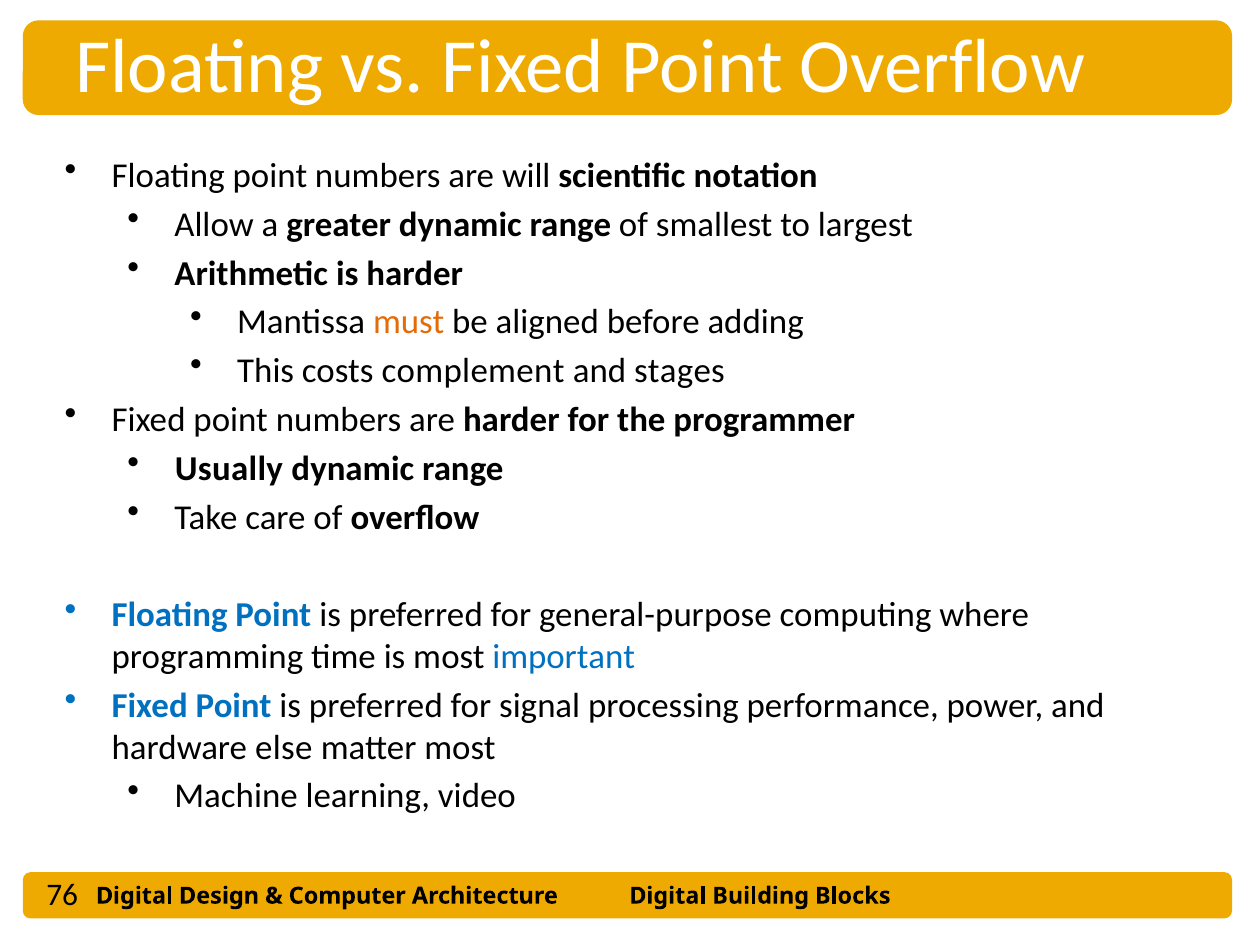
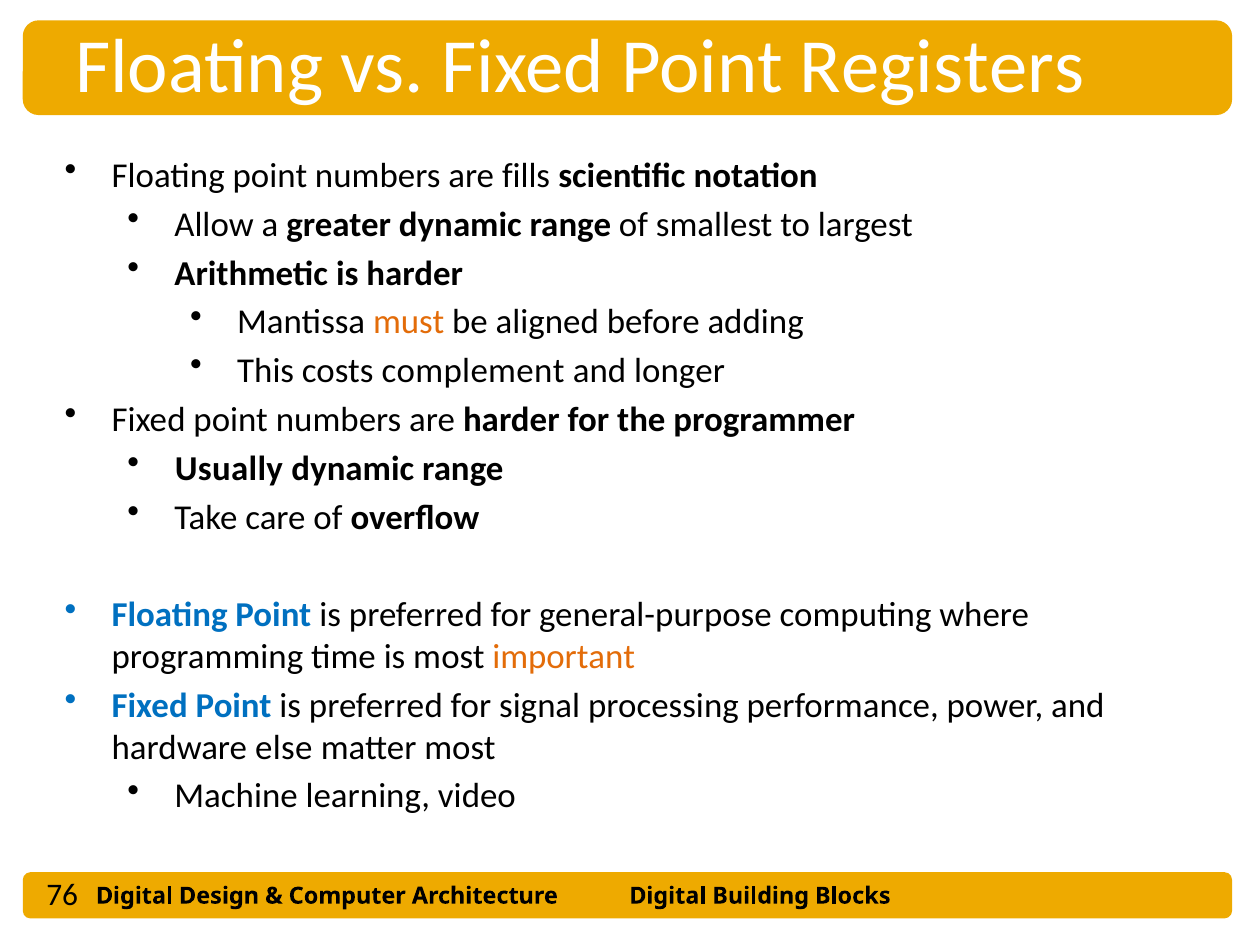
Point Overflow: Overflow -> Registers (942, 67)
will: will -> fills (526, 176)
stages: stages -> longer (680, 371)
important colour: blue -> orange (564, 657)
